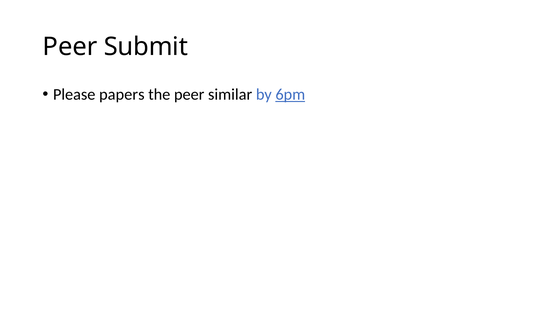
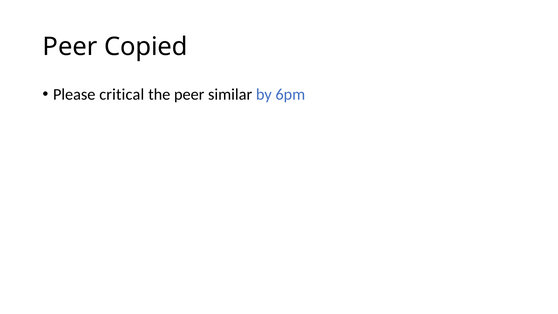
Submit: Submit -> Copied (146, 47)
papers: papers -> critical (122, 94)
6pm underline: present -> none (290, 94)
